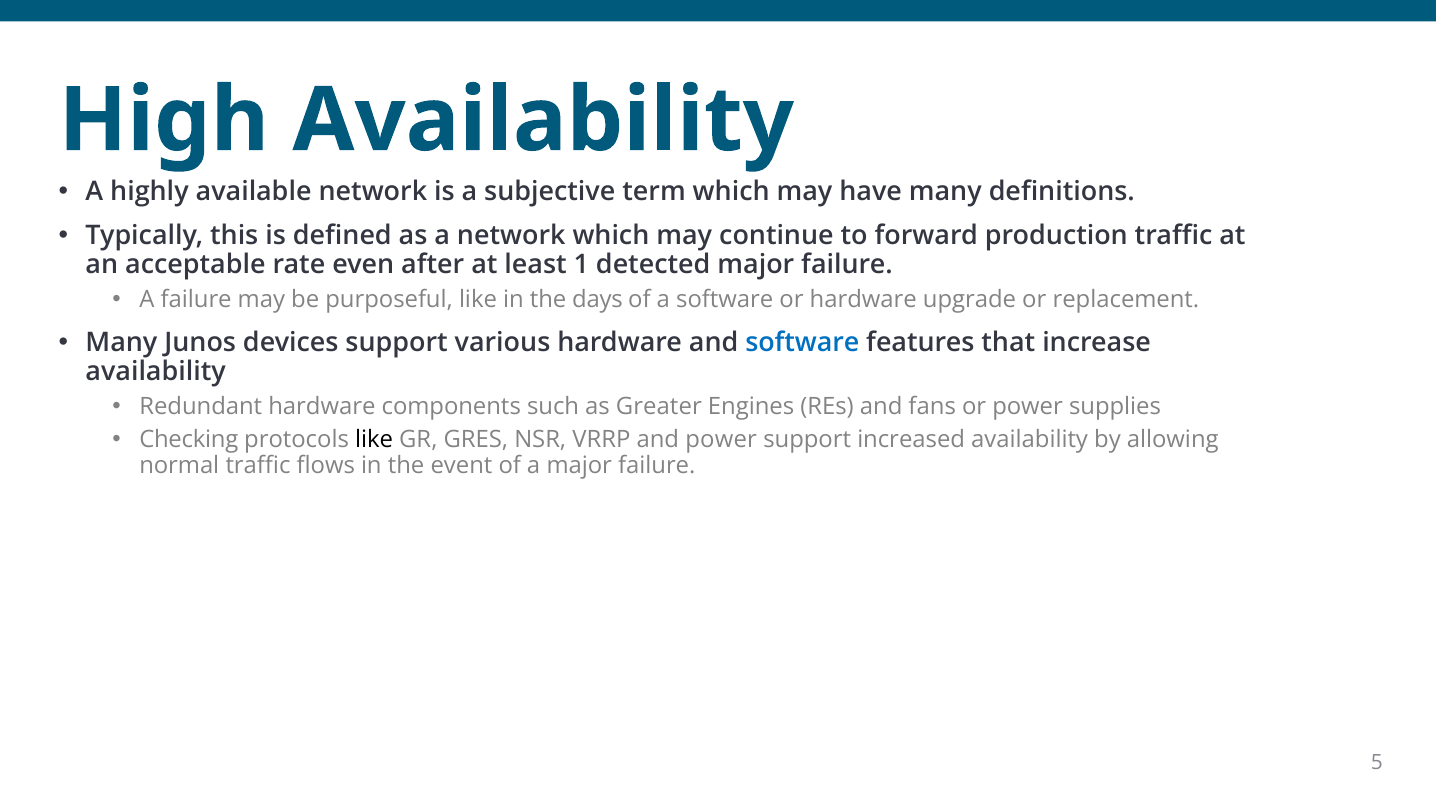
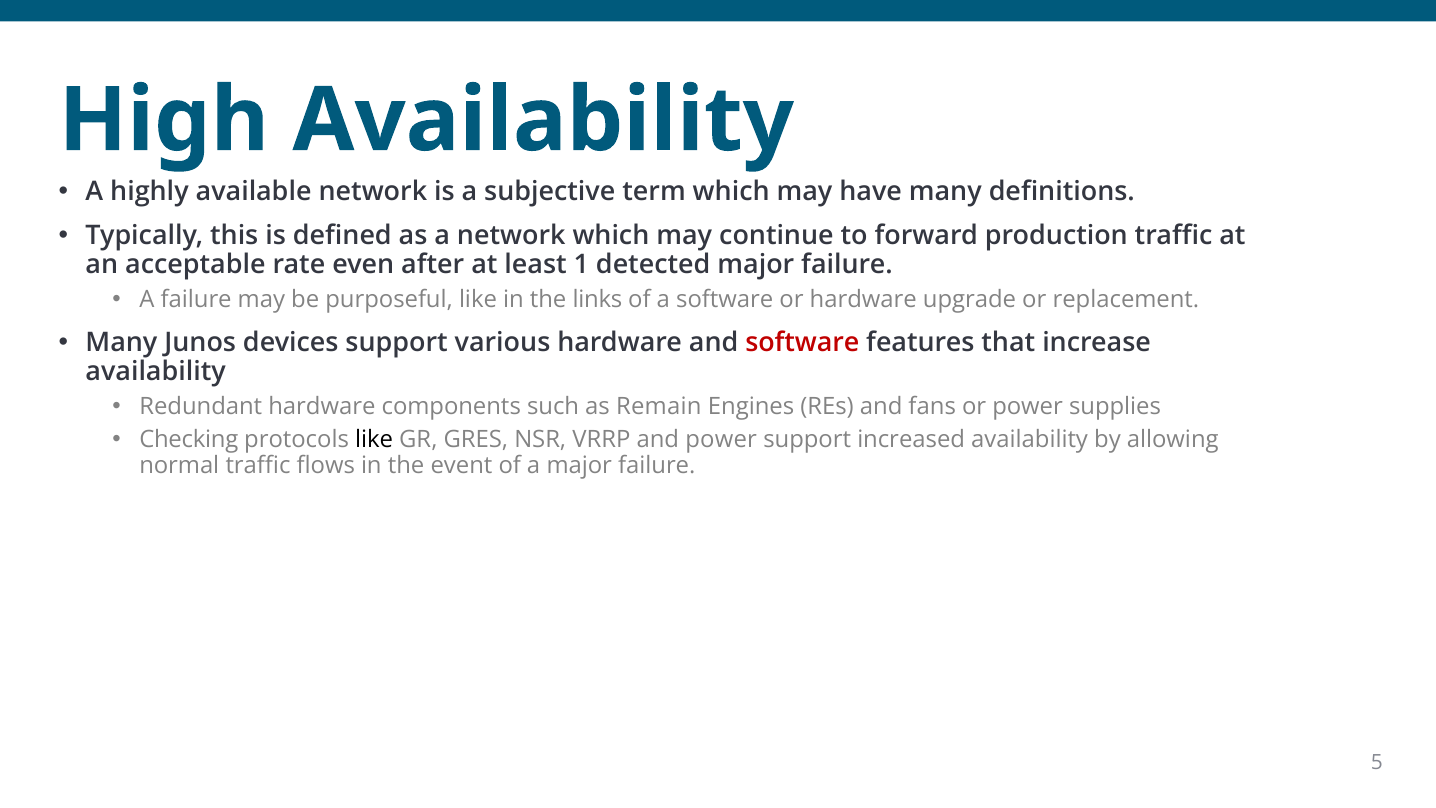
days: days -> links (597, 300)
software colour: blue -> red (802, 342)
Greater: Greater -> Remain (659, 406)
